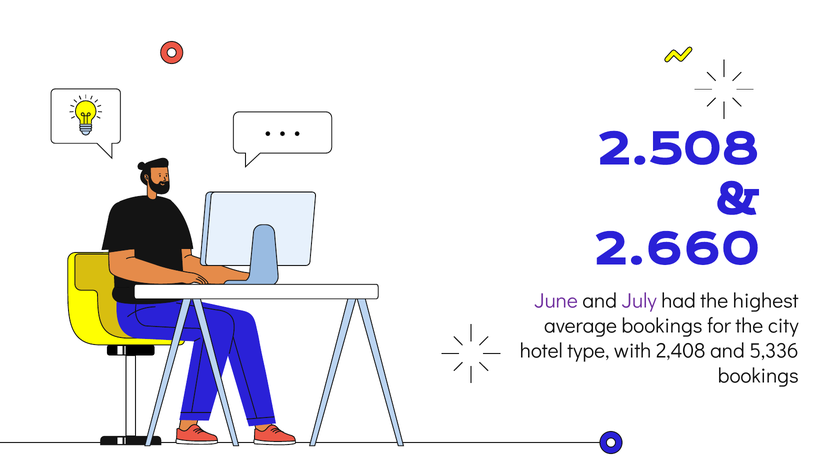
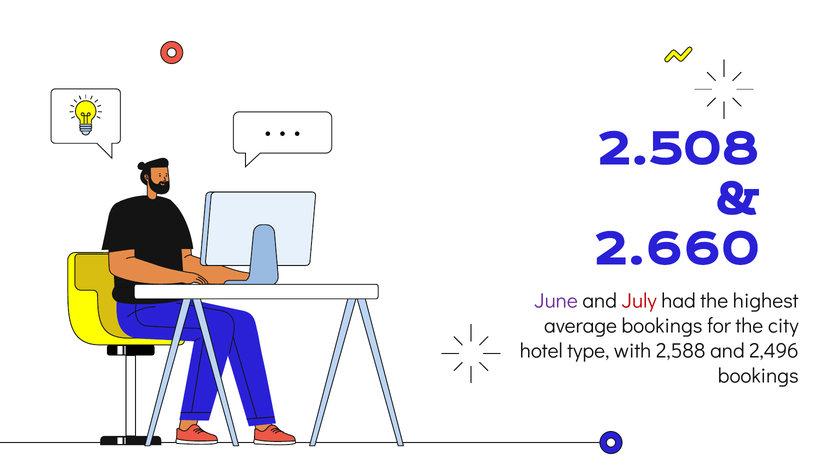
July colour: purple -> red (639, 301)
2,408: 2,408 -> 2,588 (681, 351)
5,336: 5,336 -> 2,496 (774, 351)
